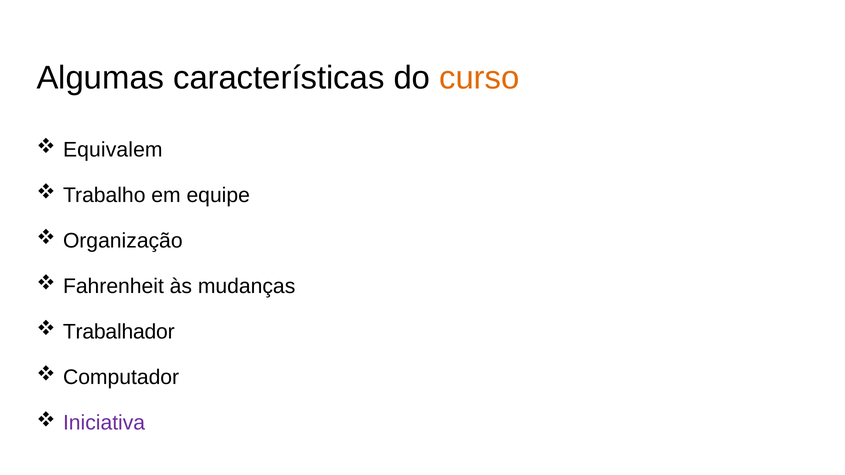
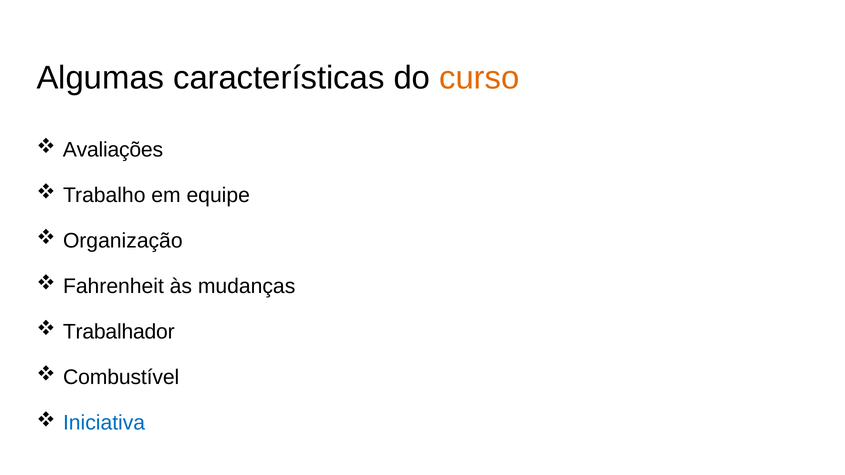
Equivalem: Equivalem -> Avaliações (113, 150)
Computador: Computador -> Combustível (121, 378)
Iniciativa colour: purple -> blue (104, 423)
